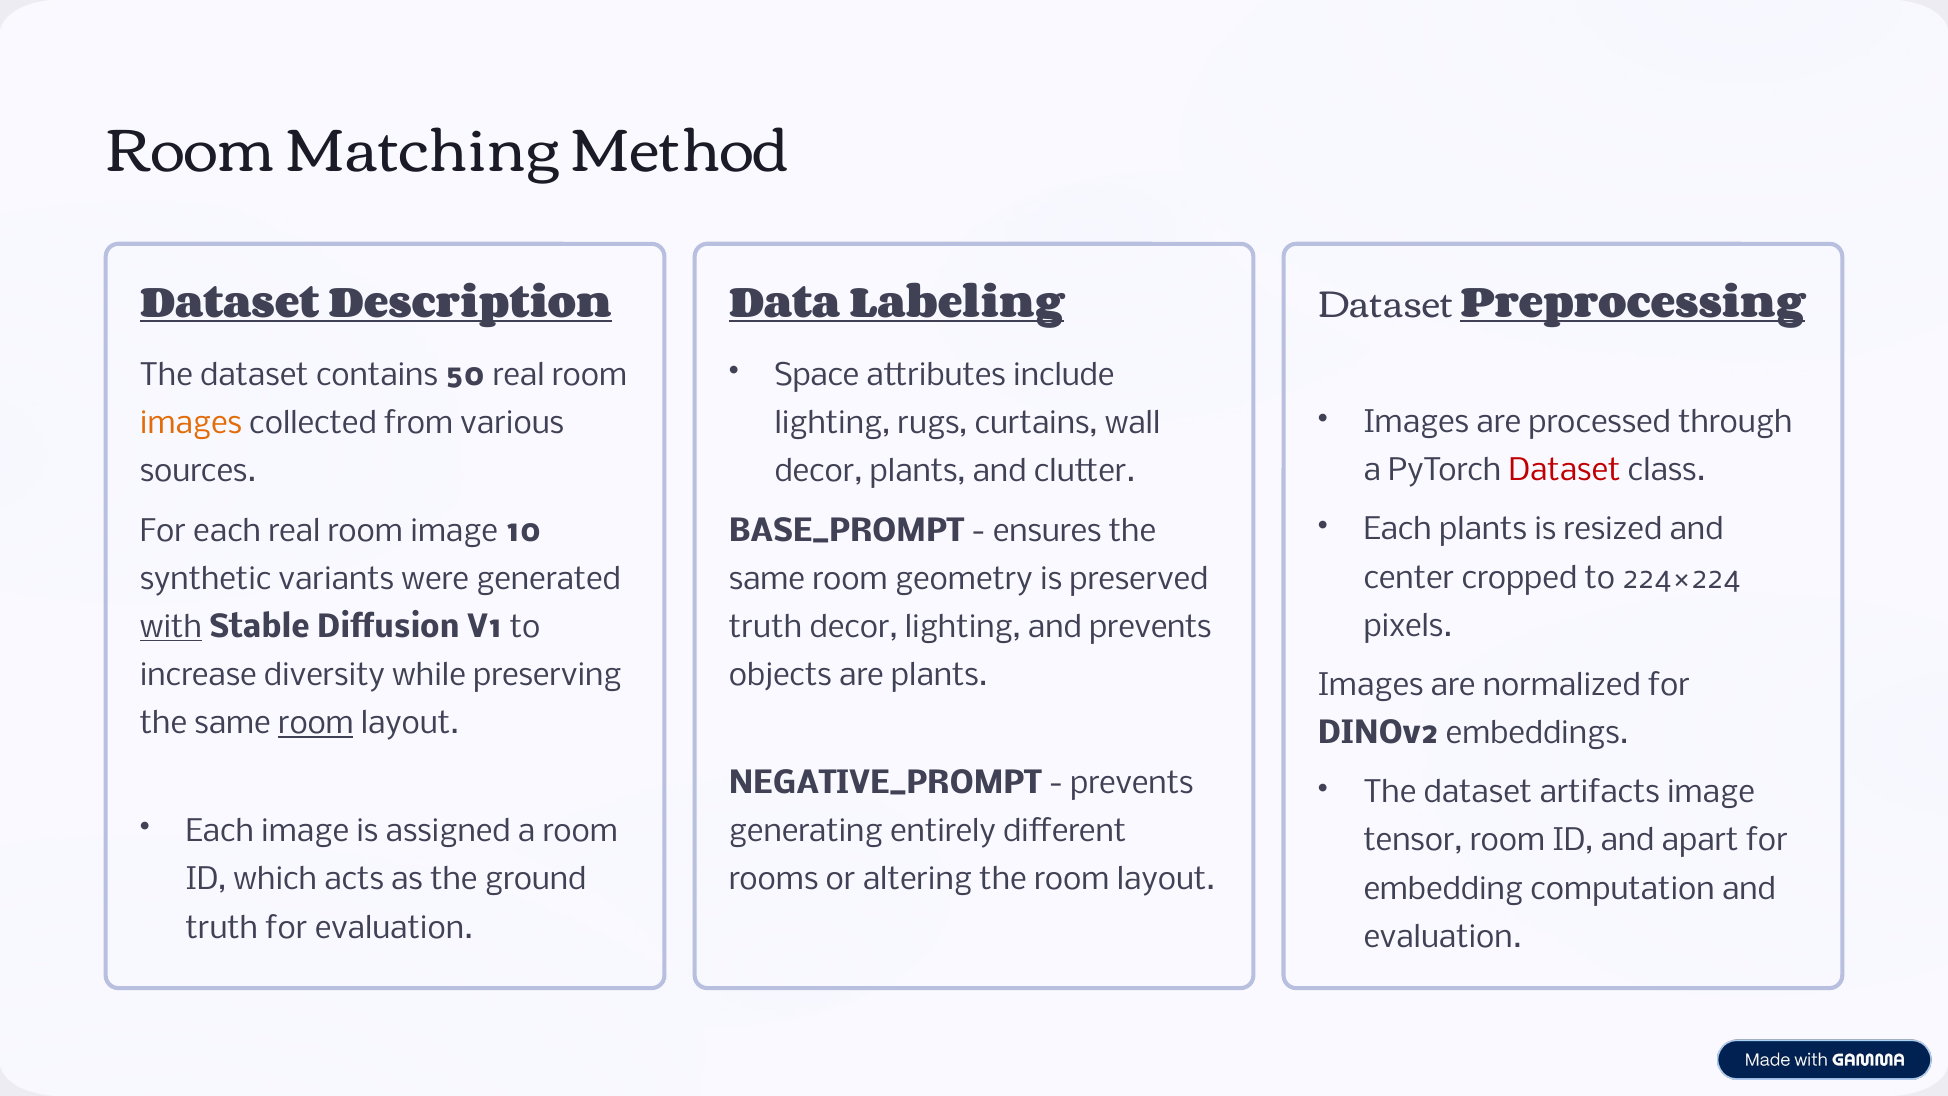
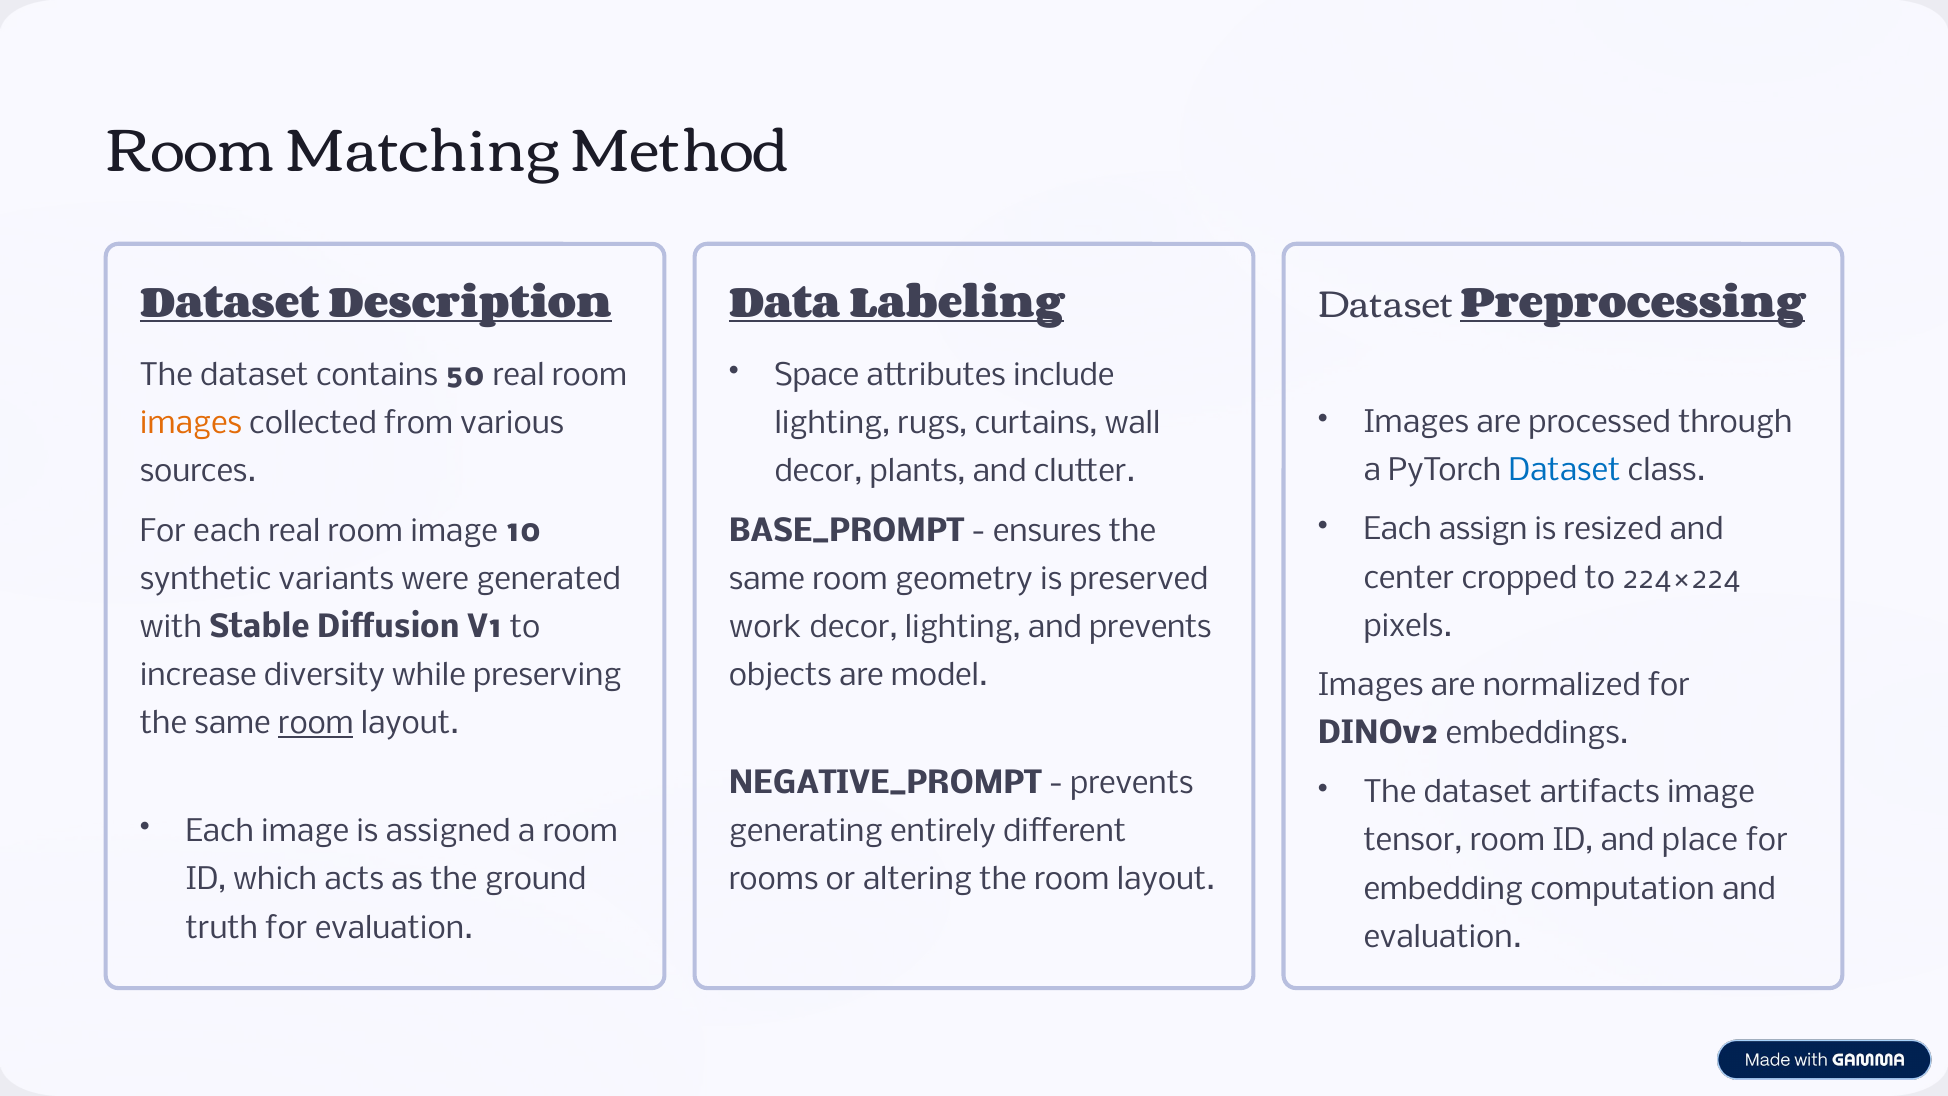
Dataset colour: red -> blue (1564, 471)
Each plants: plants -> assign (1483, 530)
with underline: present -> none (171, 628)
truth: truth -> work (765, 628)
are plants: plants -> model (939, 676)
apart: apart -> place (1700, 841)
